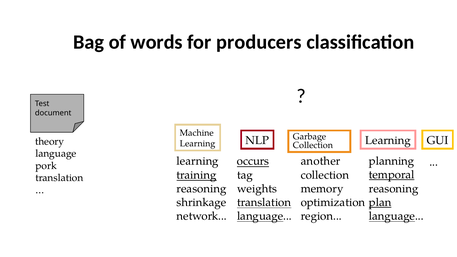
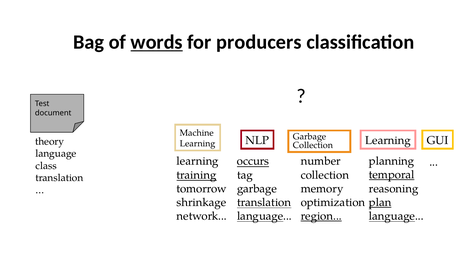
words underline: none -> present (157, 42)
another: another -> number (321, 161)
pork: pork -> class (46, 166)
reasoning: reasoning -> tomorrow (202, 189)
weights: weights -> garbage (257, 189)
region underline: none -> present (321, 216)
